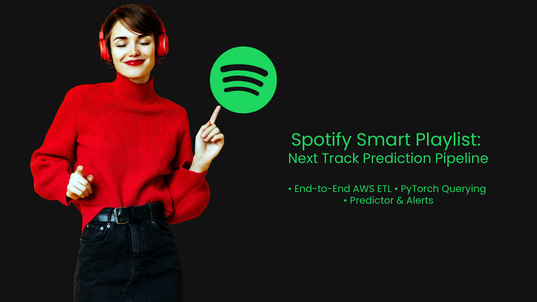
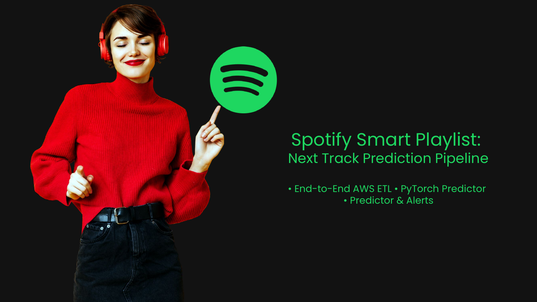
PyTorch Querying: Querying -> Predictor (464, 189)
